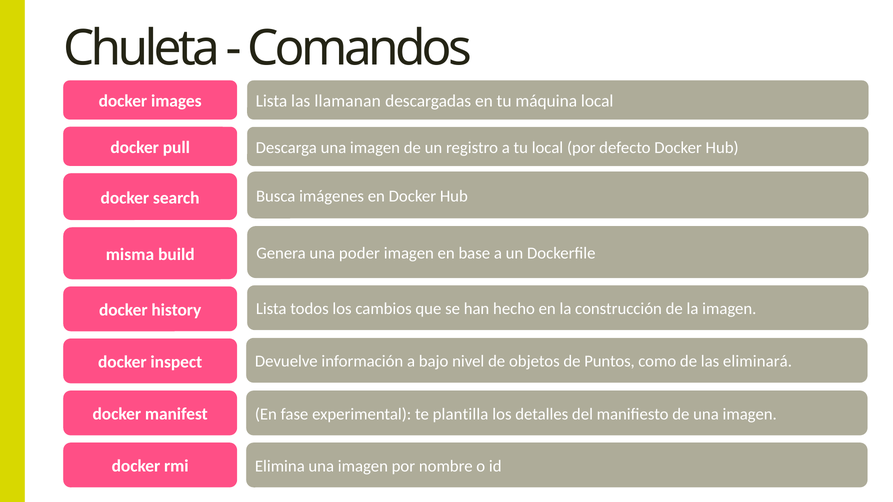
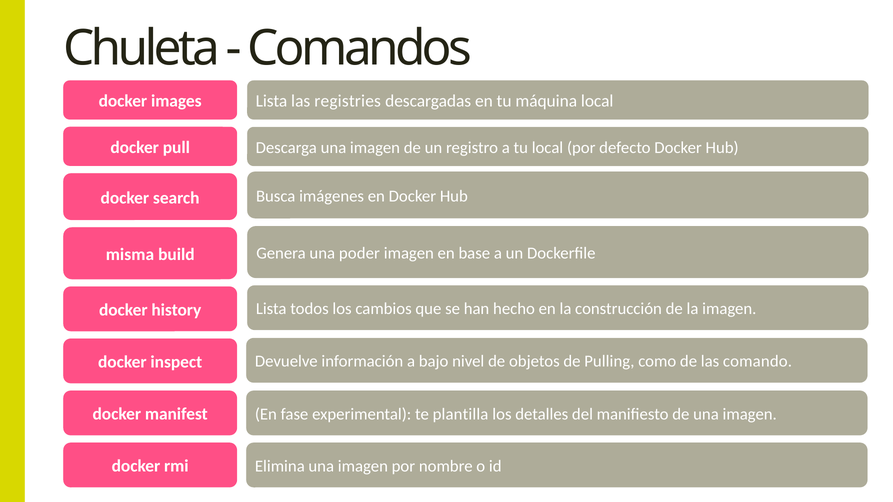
llamanan: llamanan -> registries (348, 101)
Puntos: Puntos -> Pulling (609, 362)
eliminará: eliminará -> comando (758, 362)
